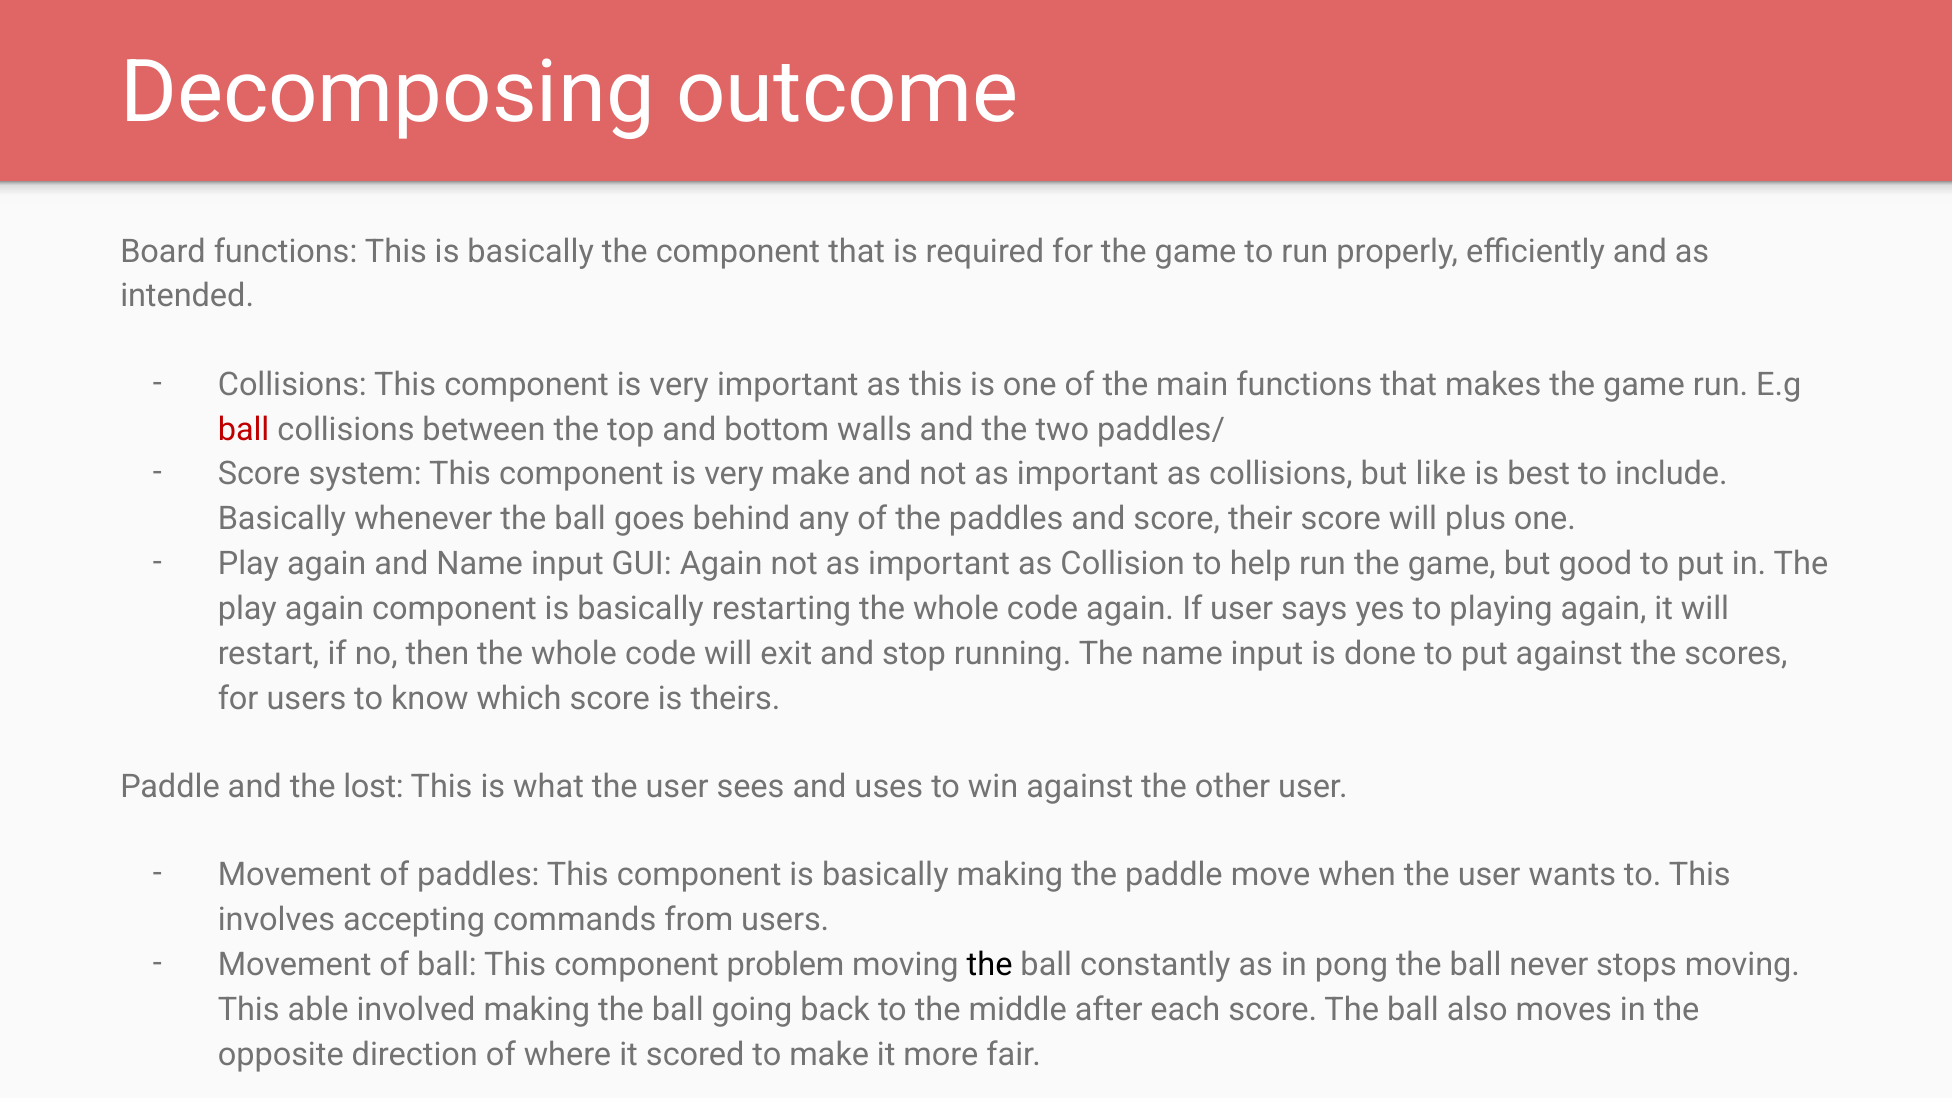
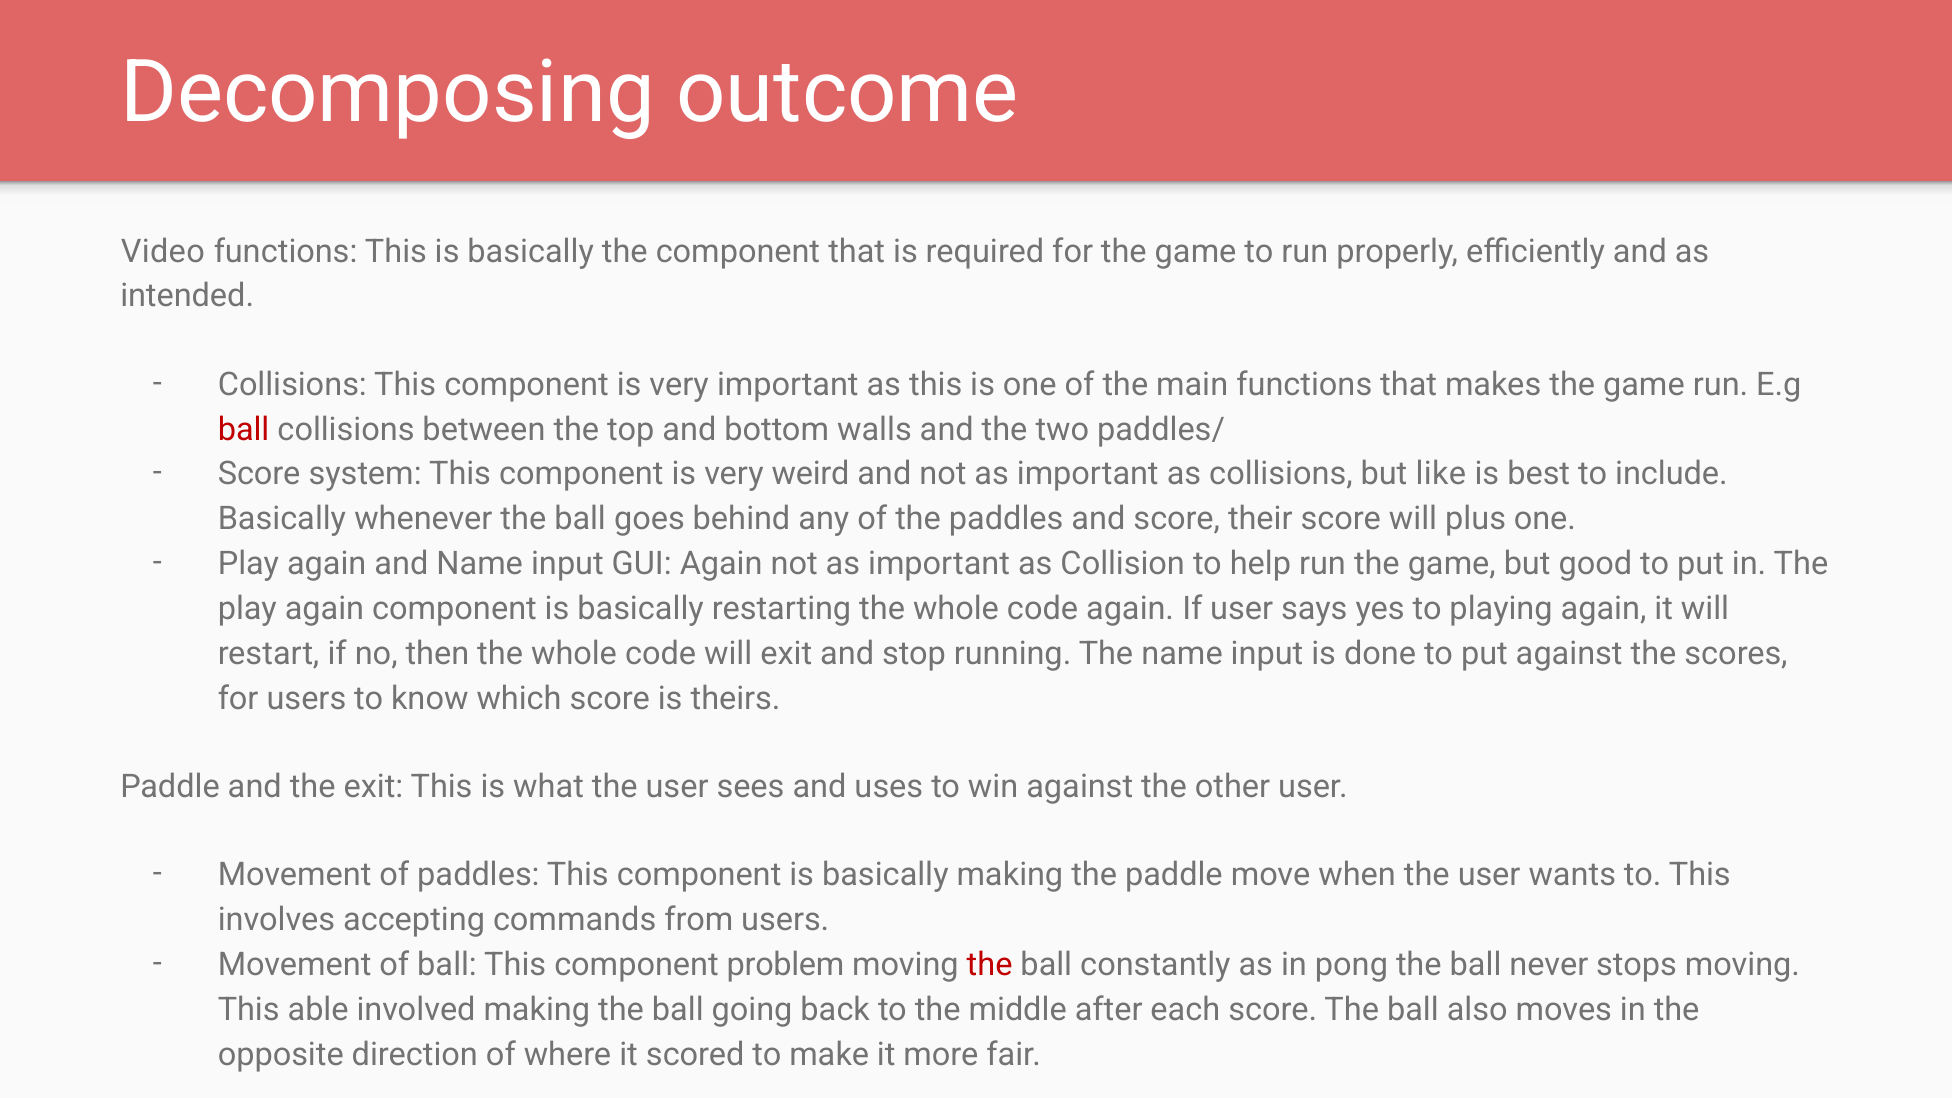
Board: Board -> Video (163, 251)
very make: make -> weird (811, 474)
the lost: lost -> exit (373, 787)
the colour: black -> red (990, 965)
